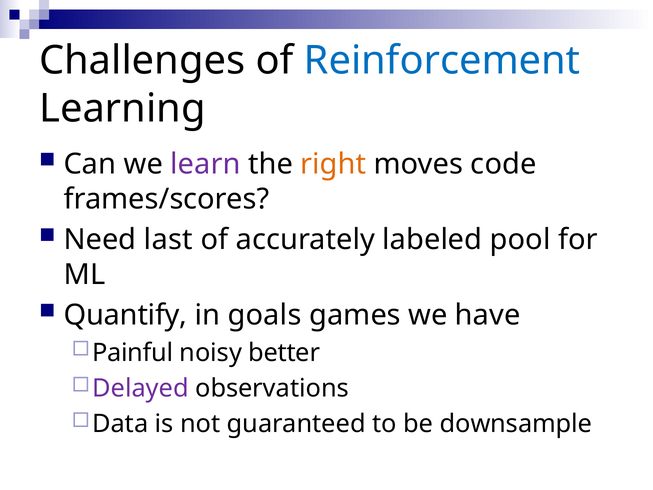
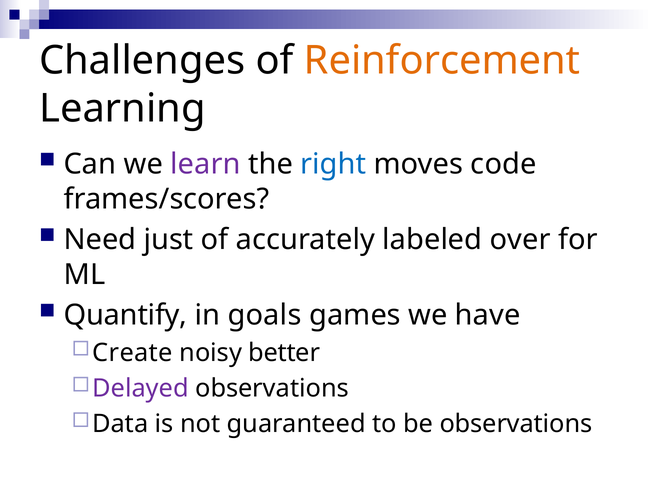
Reinforcement colour: blue -> orange (442, 60)
right colour: orange -> blue (333, 164)
last: last -> just (169, 240)
pool: pool -> over (520, 240)
Painful: Painful -> Create (132, 353)
be downsample: downsample -> observations (516, 424)
